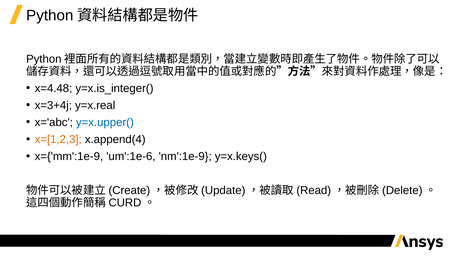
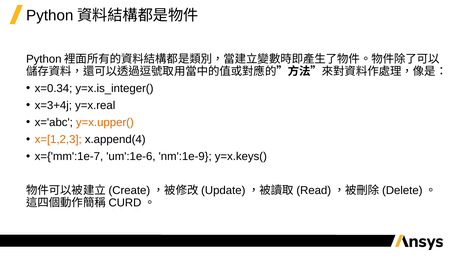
x=4.48: x=4.48 -> x=0.34 (53, 88)
y=x.upper( colour: blue -> orange (105, 122)
x={'mm':1e-9: x={'mm':1e-9 -> x={'mm':1e-7 (69, 156)
